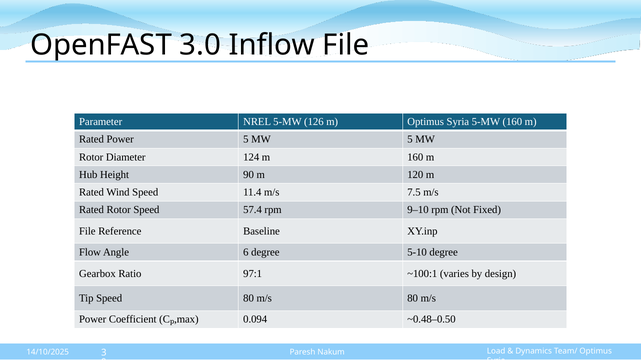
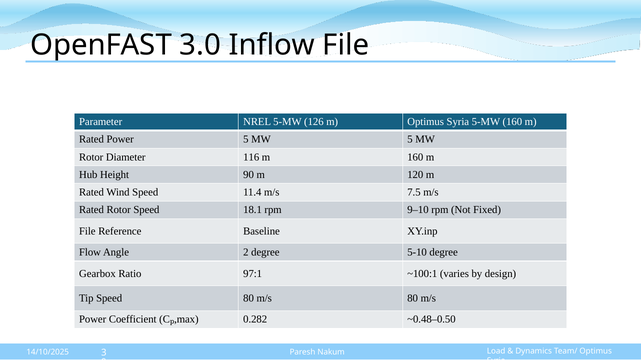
124: 124 -> 116 (251, 157)
57.4: 57.4 -> 18.1 (253, 210)
6: 6 -> 2 (246, 253)
0.094: 0.094 -> 0.282 (255, 320)
